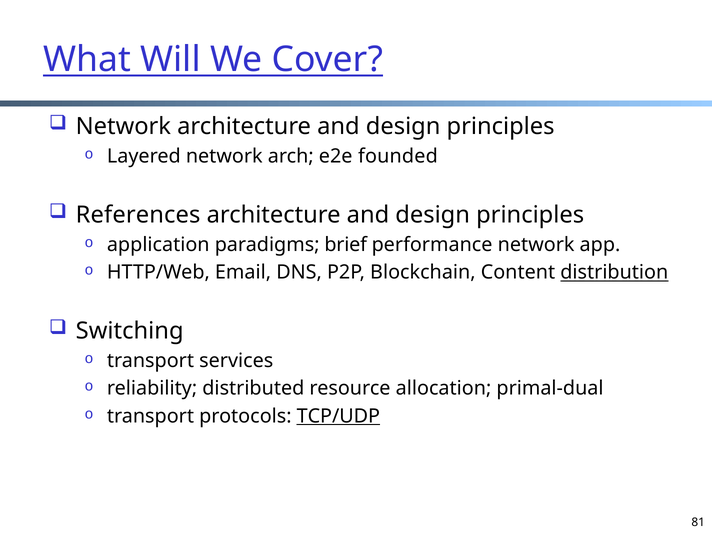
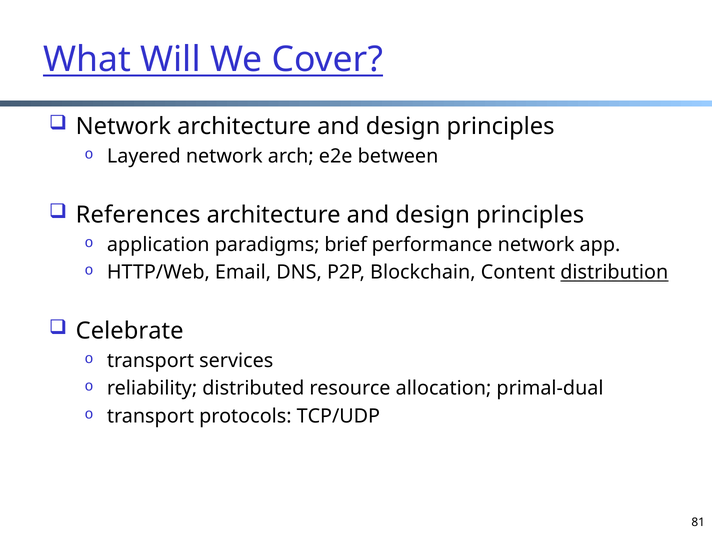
founded: founded -> between (398, 156)
Switching: Switching -> Celebrate (130, 331)
TCP/UDP underline: present -> none (338, 416)
